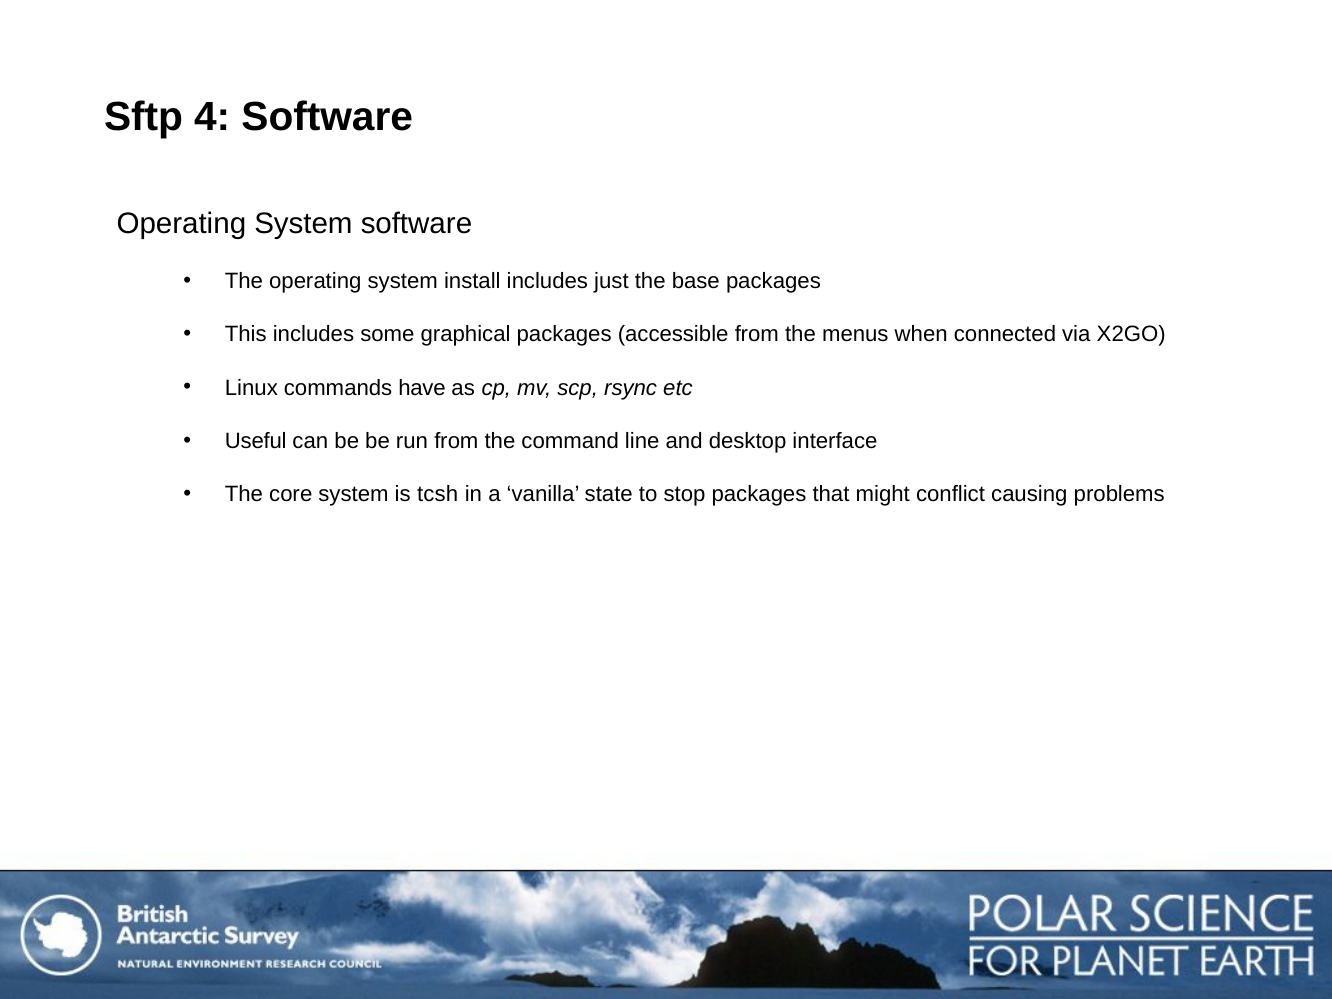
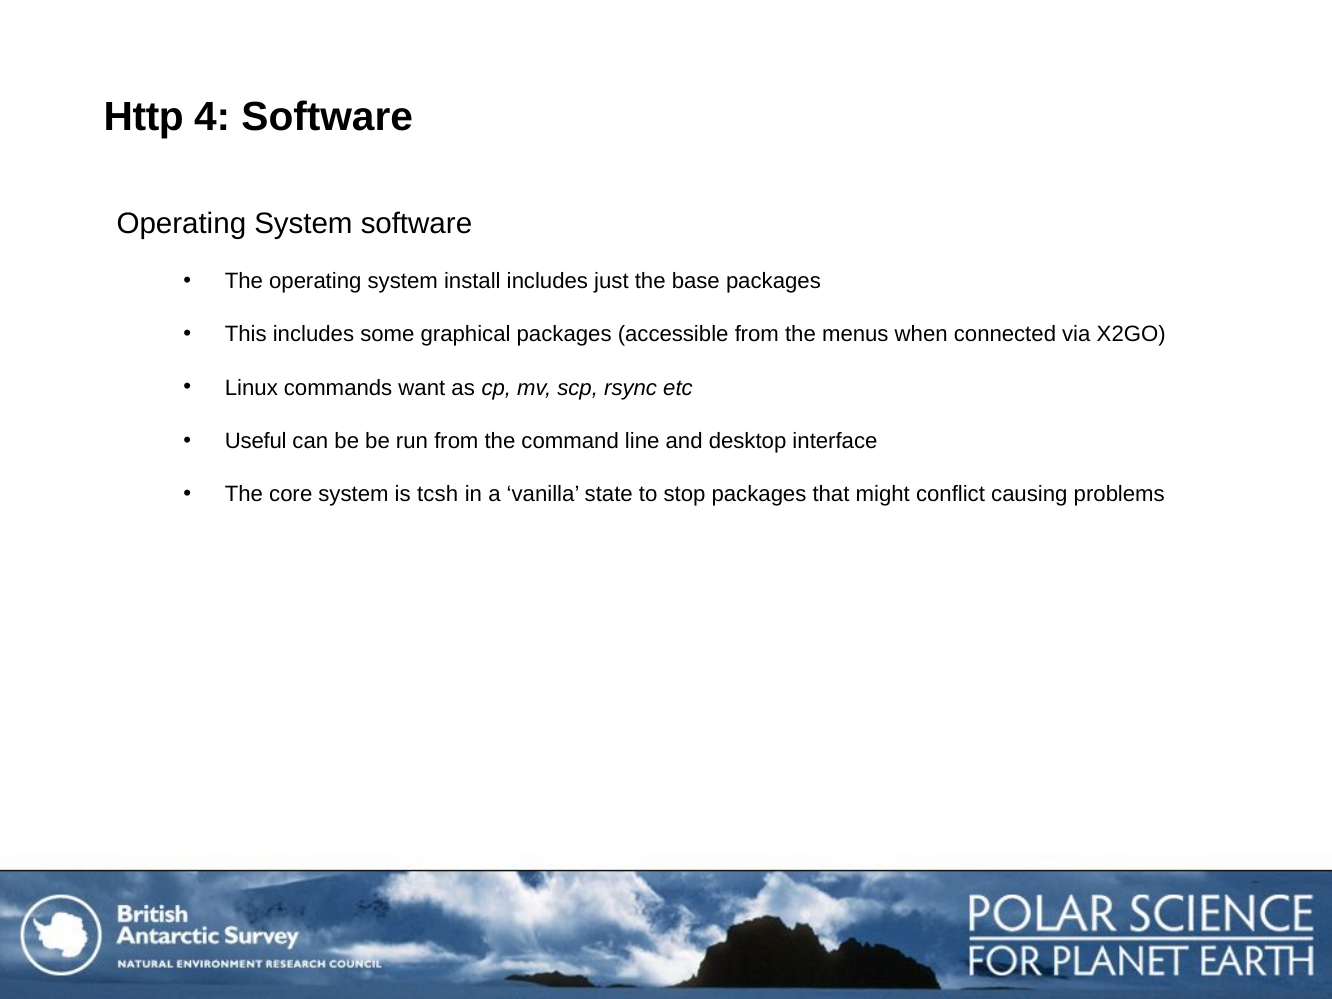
Sftp: Sftp -> Http (144, 117)
have: have -> want (422, 388)
